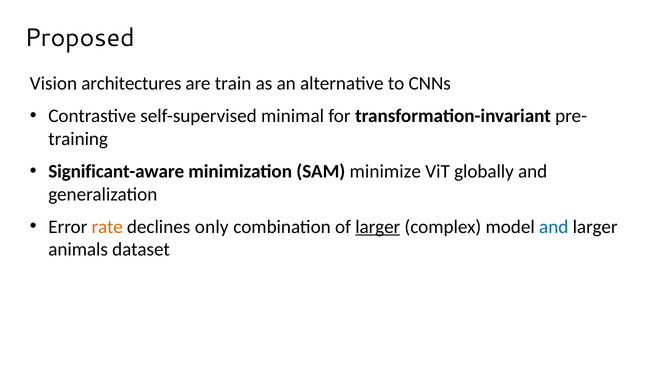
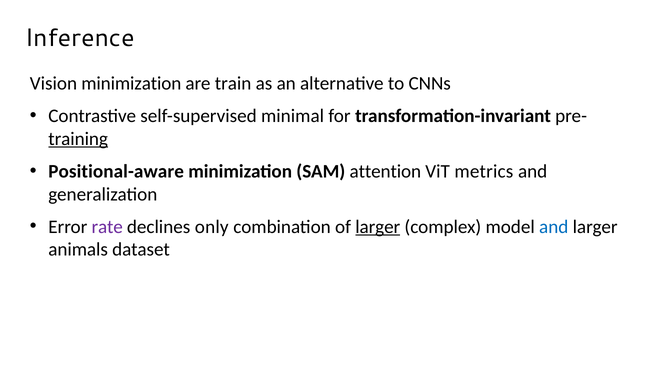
Proposed: Proposed -> Inference (80, 38)
Vision architectures: architectures -> minimization (131, 83)
training underline: none -> present (78, 139)
Significant-aware: Significant-aware -> Positional-aware (116, 171)
minimize: minimize -> attention (385, 171)
globally: globally -> metrics (484, 171)
rate colour: orange -> purple (107, 227)
